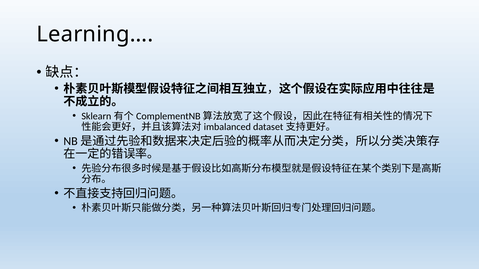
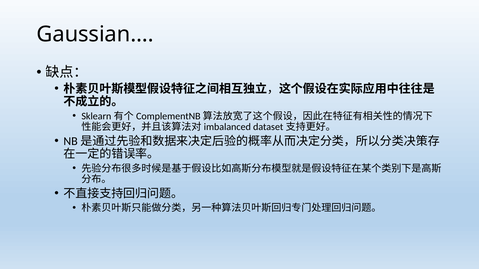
Learning…: Learning… -> Gaussian… (95, 34)
